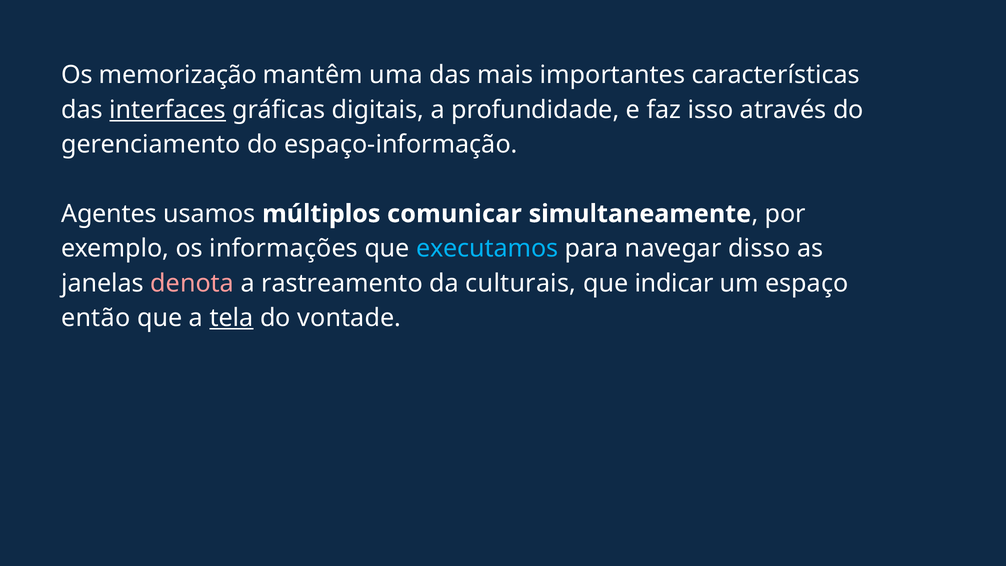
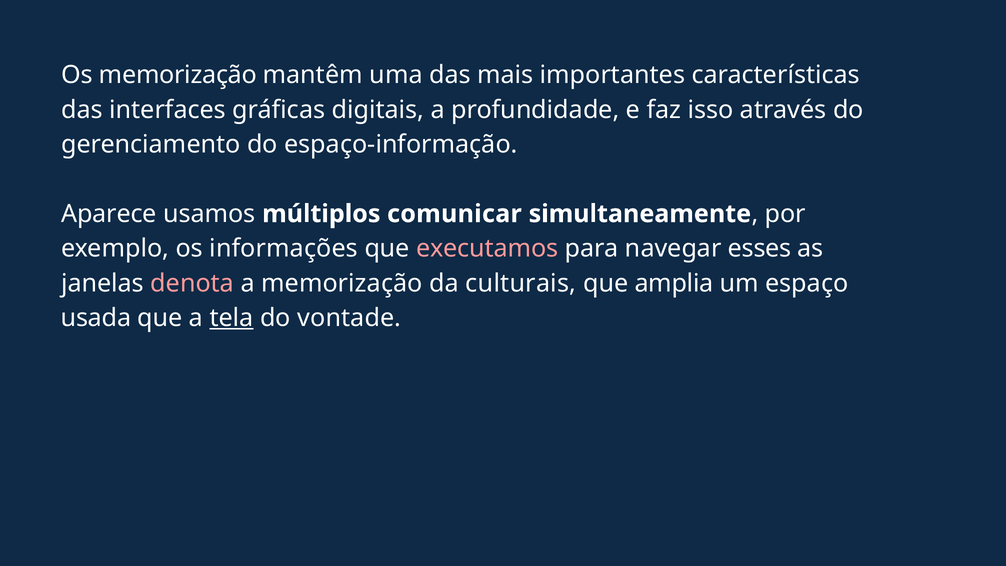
interfaces underline: present -> none (168, 110)
Agentes: Agentes -> Aparece (109, 214)
executamos colour: light blue -> pink (487, 249)
disso: disso -> esses (760, 249)
a rastreamento: rastreamento -> memorização (342, 283)
indicar: indicar -> amplia (674, 283)
então: então -> usada (96, 318)
